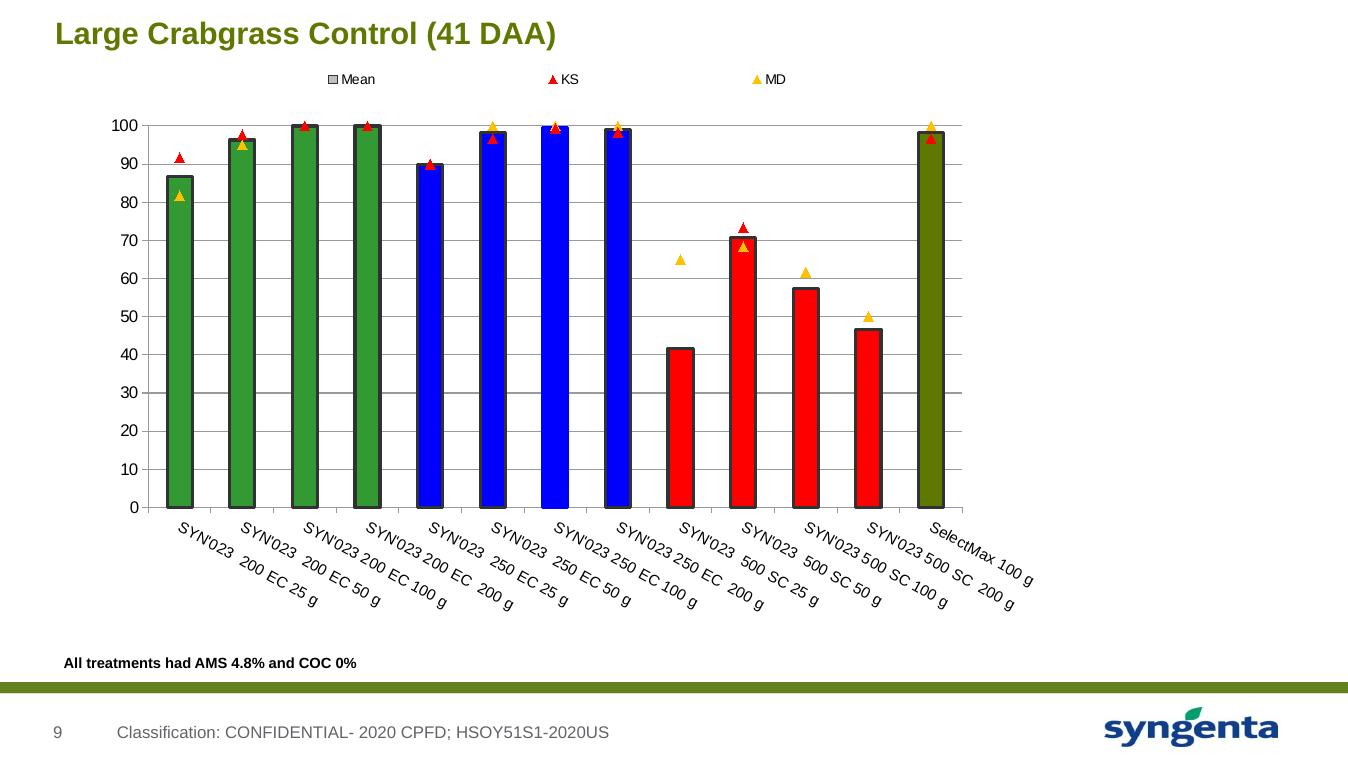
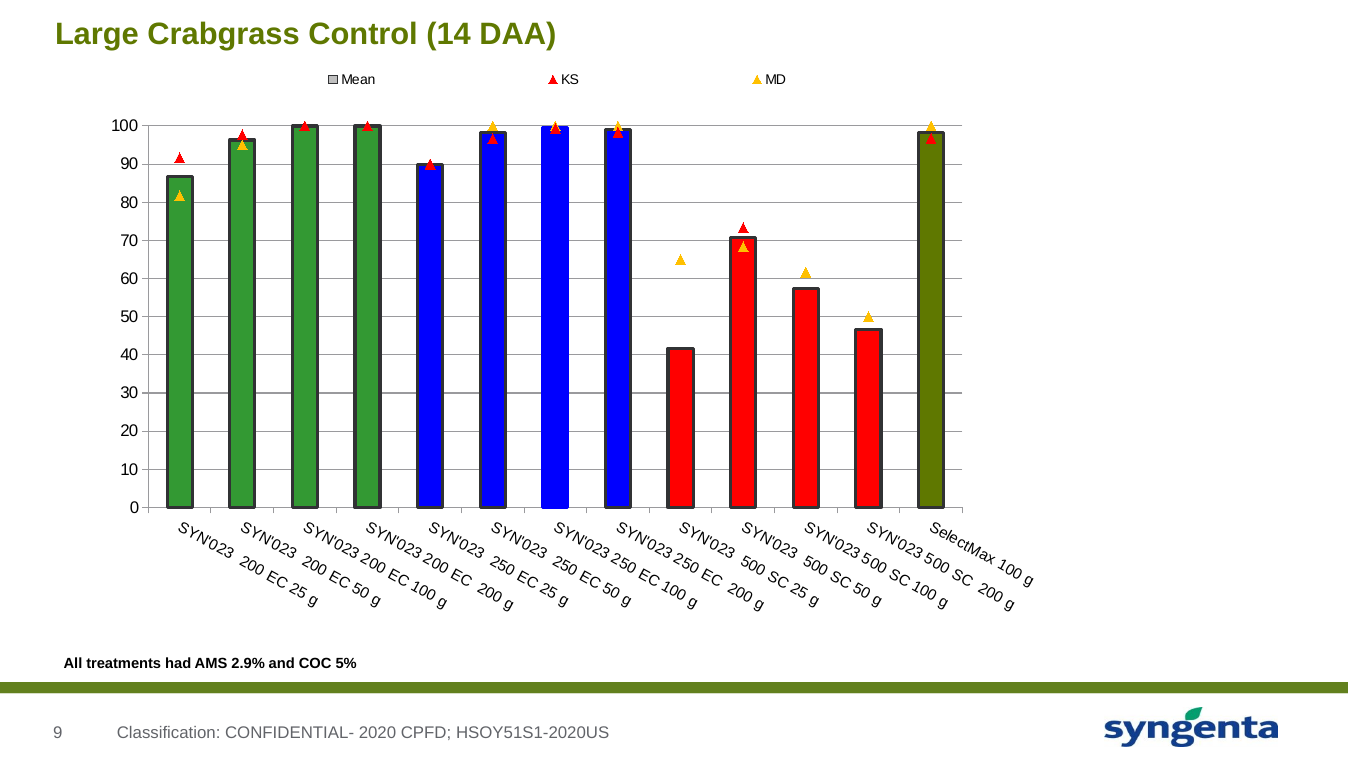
41: 41 -> 14 (449, 34)
4.8%: 4.8% -> 2.9% (248, 663)
0%: 0% -> 5% (346, 663)
